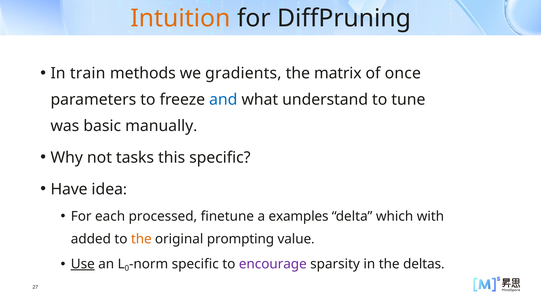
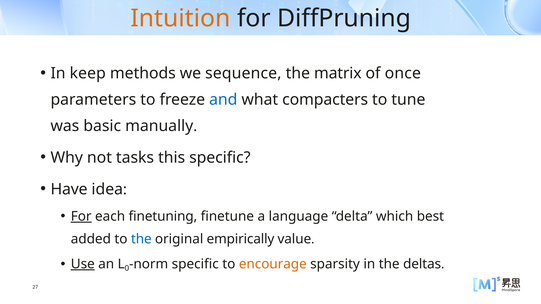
train: train -> keep (88, 74)
gradients: gradients -> sequence (243, 74)
understand: understand -> compacters (325, 100)
For underline: none -> present (81, 216)
processed: processed -> finetuning (163, 216)
examples: examples -> language (298, 216)
with: with -> best (430, 216)
the colour: orange -> blue (141, 239)
prompting: prompting -> empirically (241, 239)
encourage colour: purple -> orange (273, 264)
